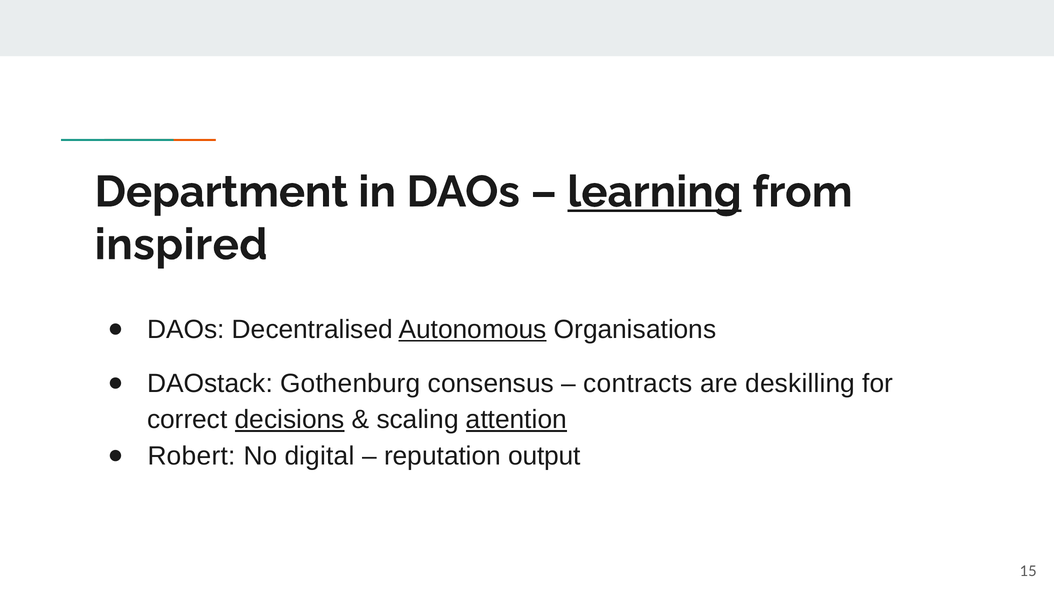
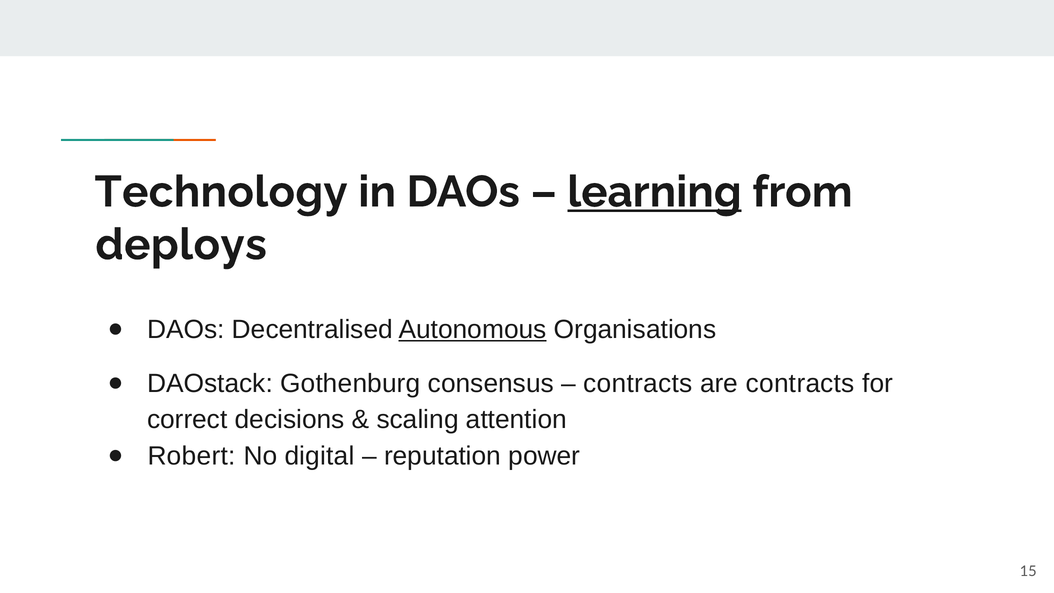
Department: Department -> Technology (221, 192)
inspired: inspired -> deploys (181, 245)
are deskilling: deskilling -> contracts (800, 383)
decisions underline: present -> none (290, 420)
attention underline: present -> none (516, 420)
output: output -> power (544, 456)
